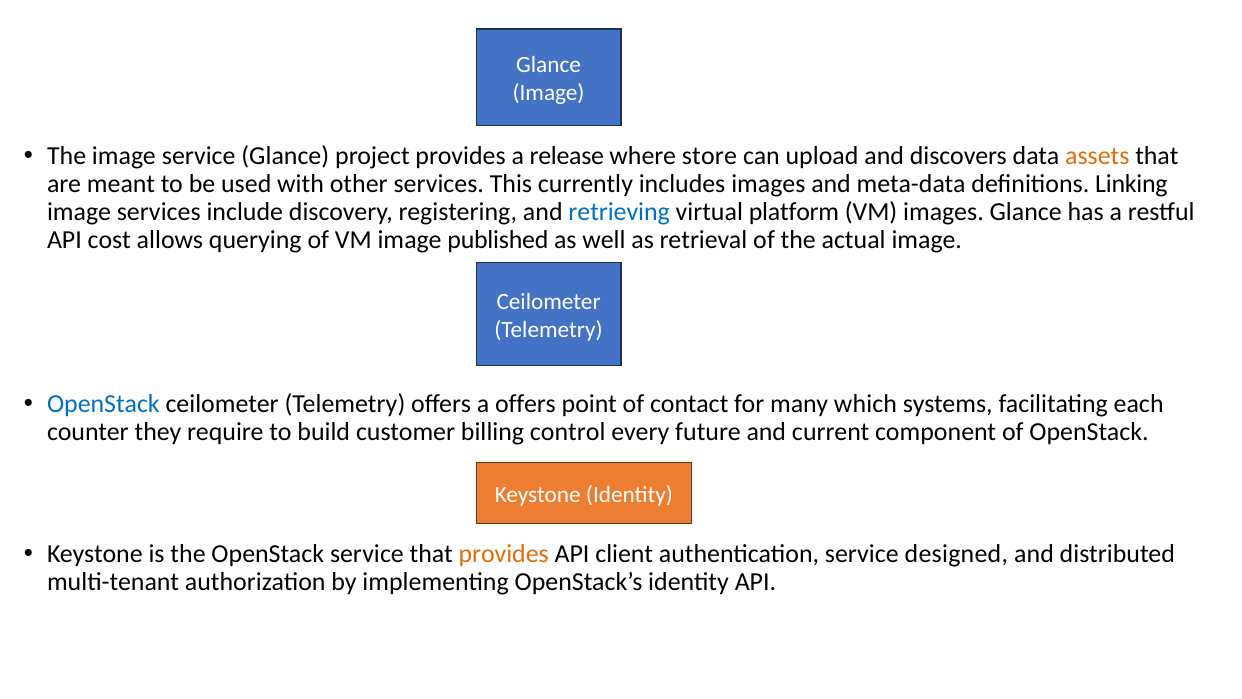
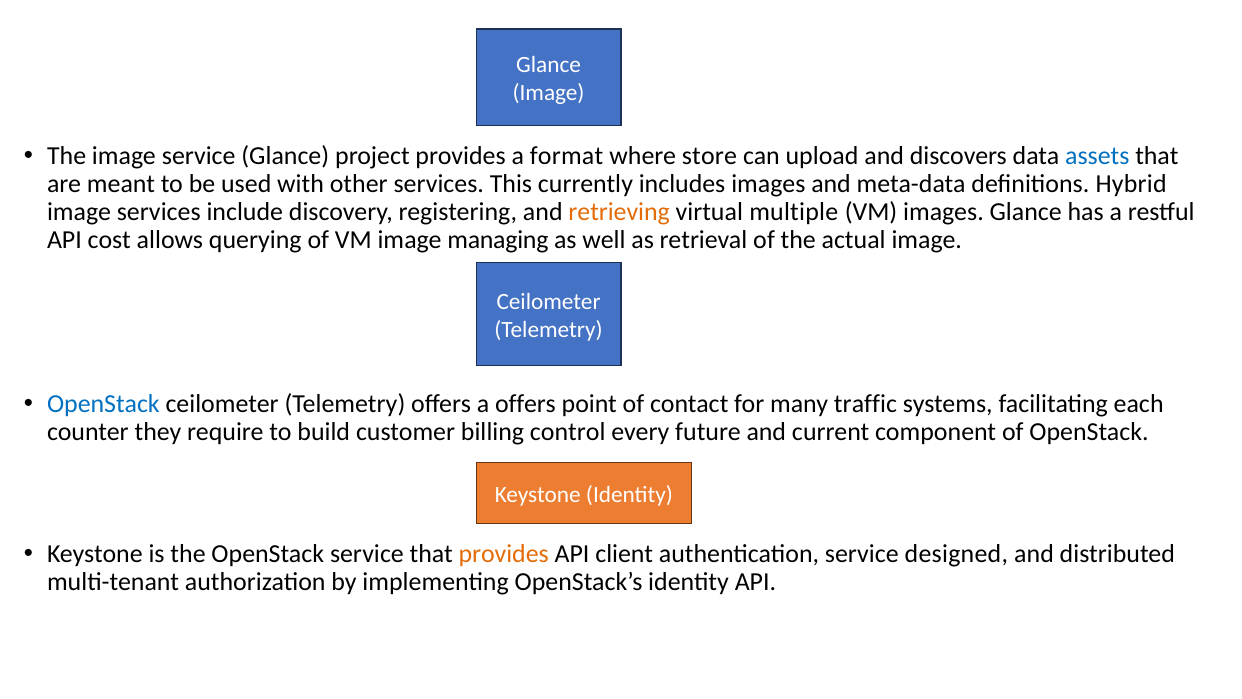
release: release -> format (567, 156)
assets colour: orange -> blue (1097, 156)
Linking: Linking -> Hybrid (1131, 184)
retrieving colour: blue -> orange (619, 212)
platform: platform -> multiple (794, 212)
published: published -> managing (498, 240)
which: which -> traffic (866, 403)
